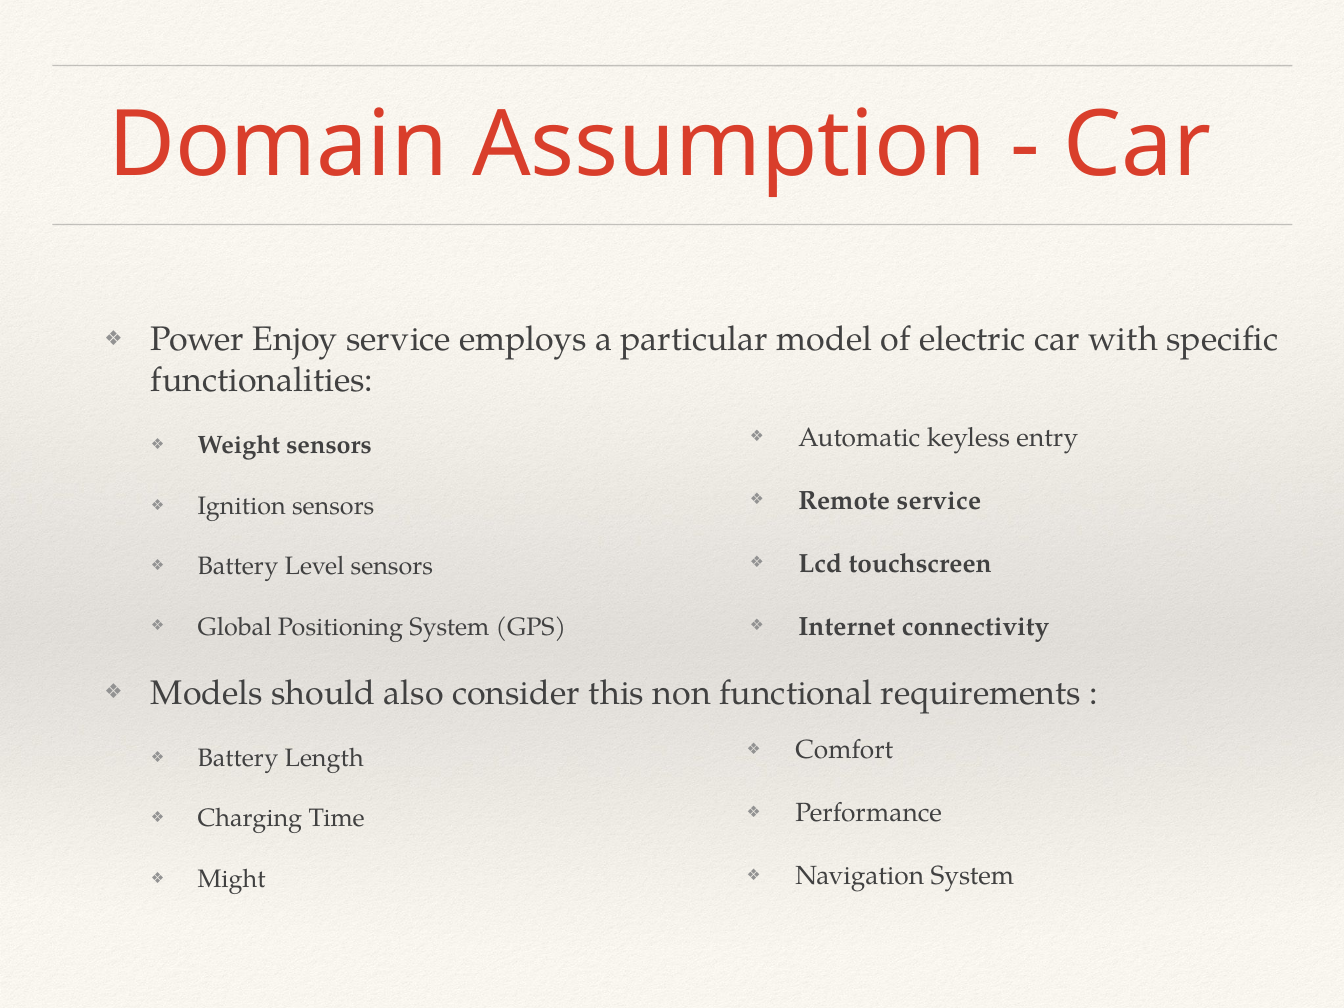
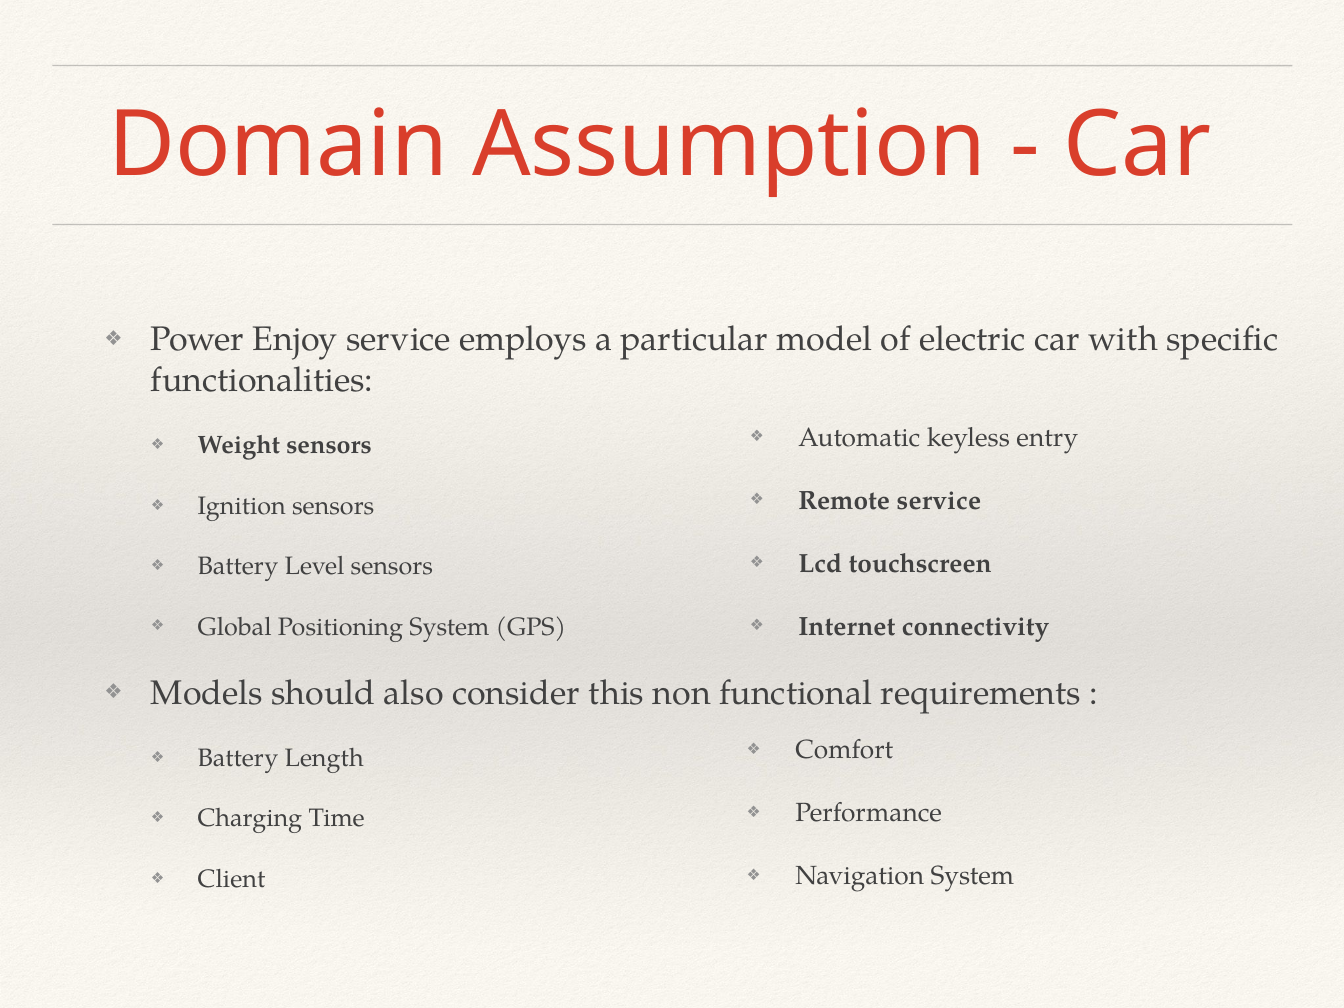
Might: Might -> Client (232, 879)
